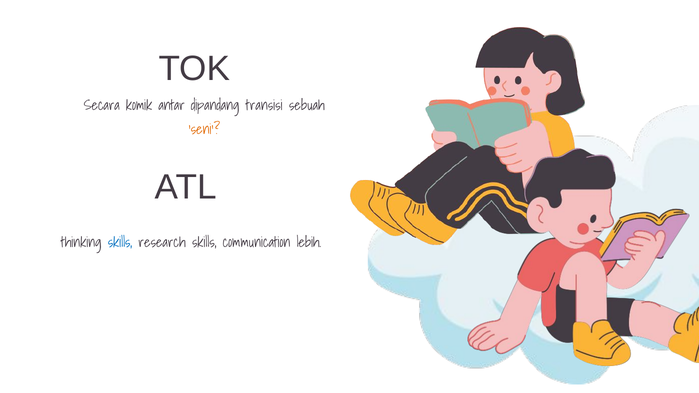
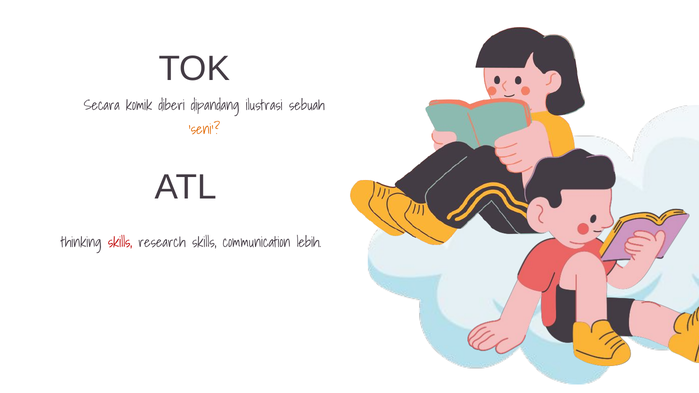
antar: antar -> diberi (172, 106)
transisi: transisi -> ilustrasi (264, 106)
skills colour: blue -> red (120, 242)
